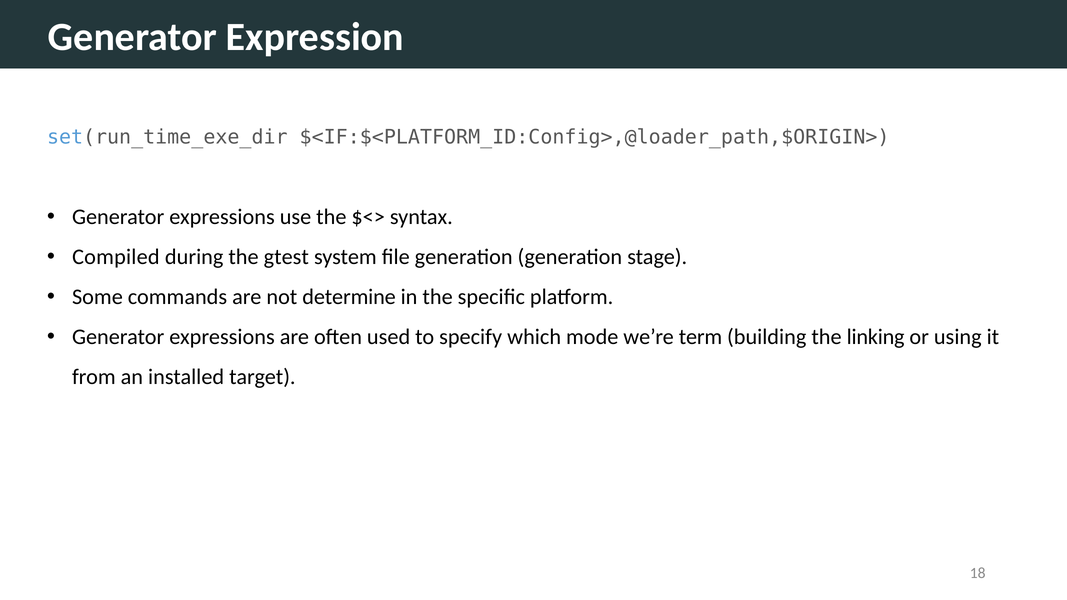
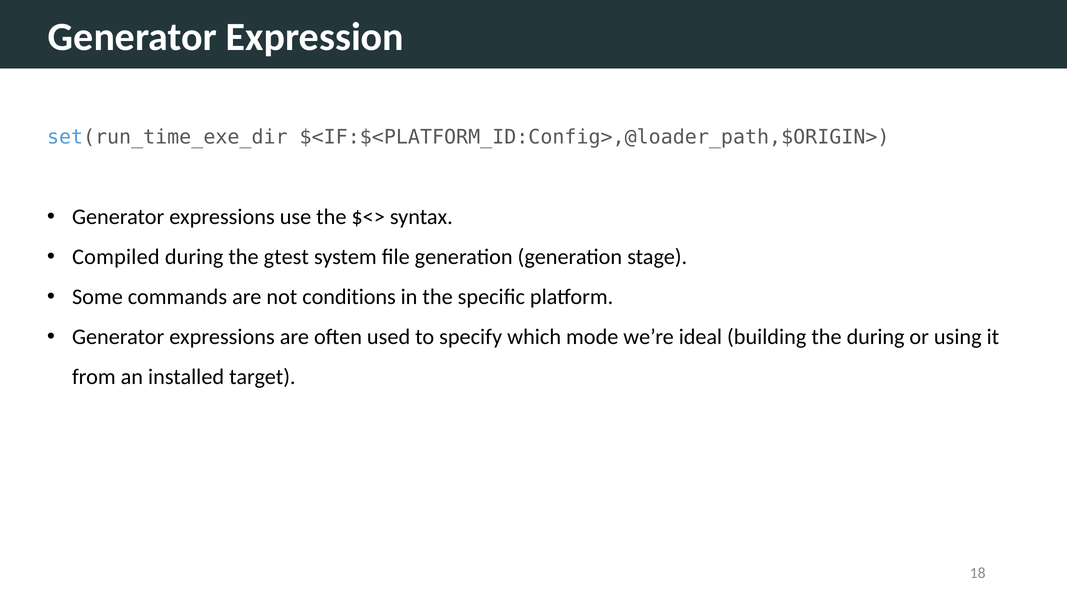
determine: determine -> conditions (349, 297)
term: term -> ideal (700, 337)
the linking: linking -> during (876, 337)
